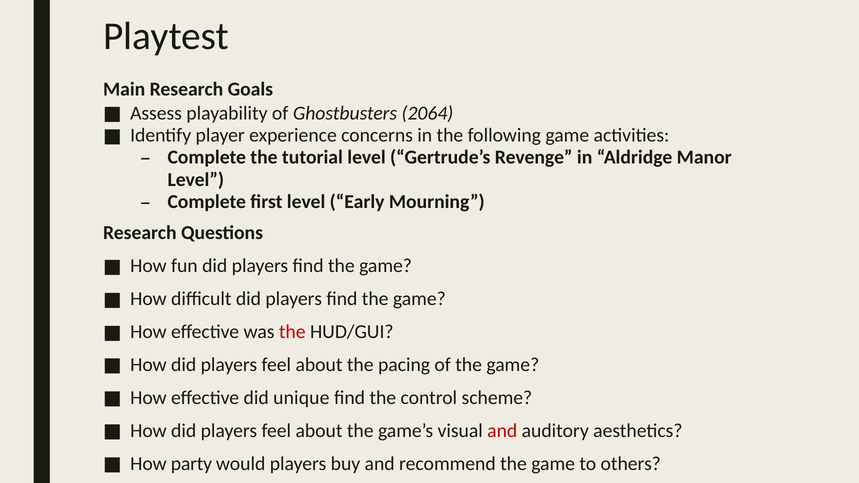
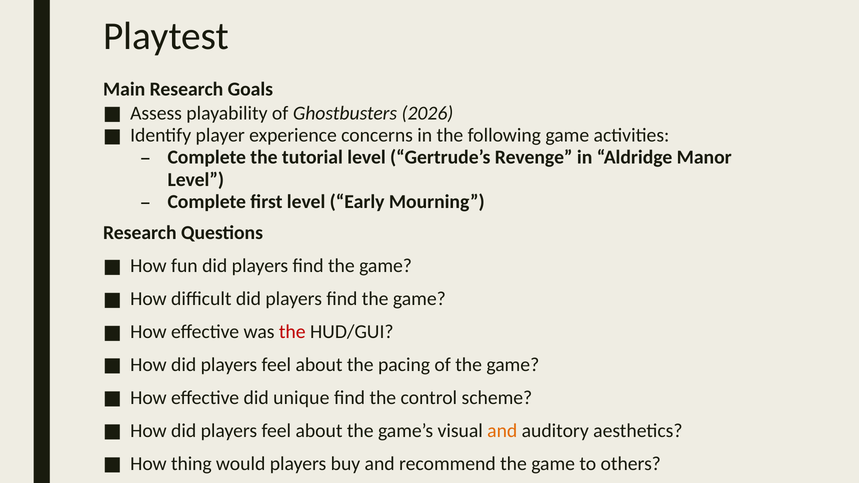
2064: 2064 -> 2026 (427, 113)
and colour: red -> orange (502, 431)
party: party -> thing (191, 464)
